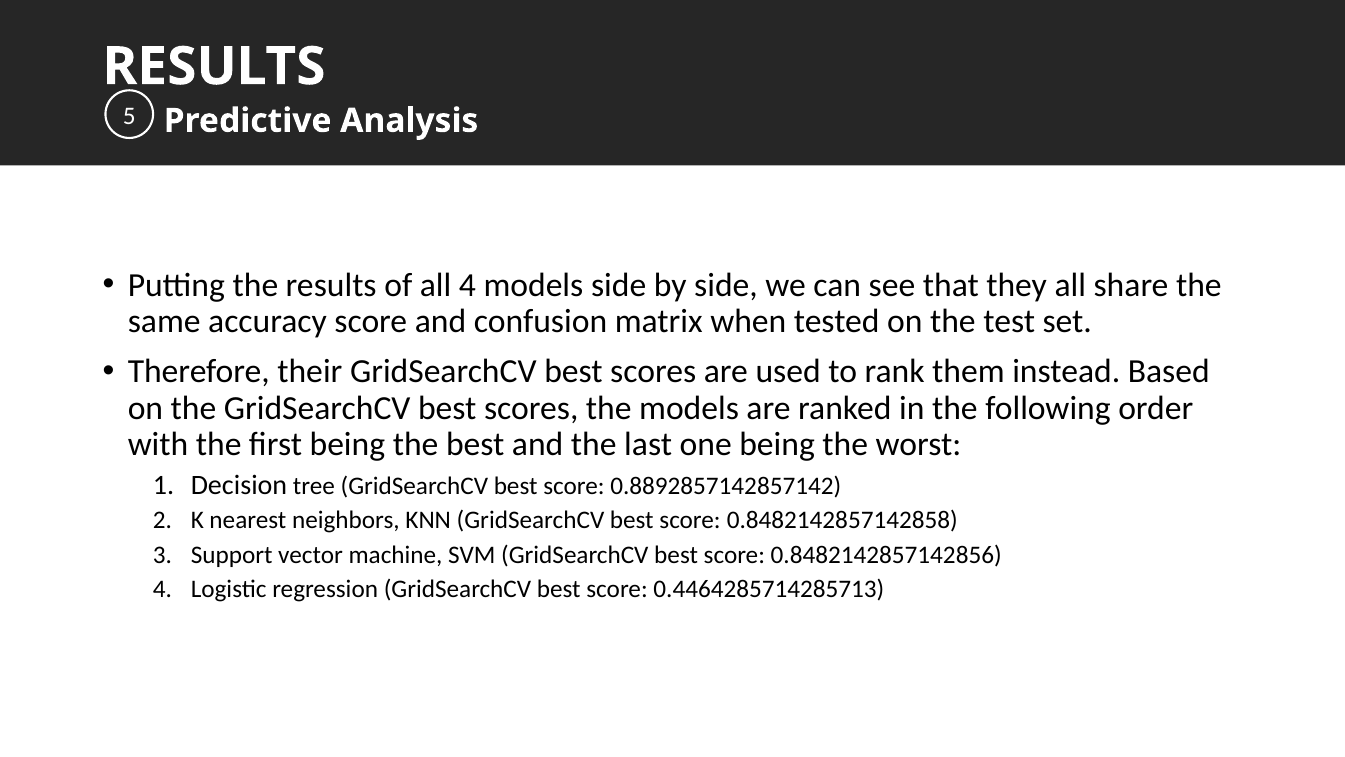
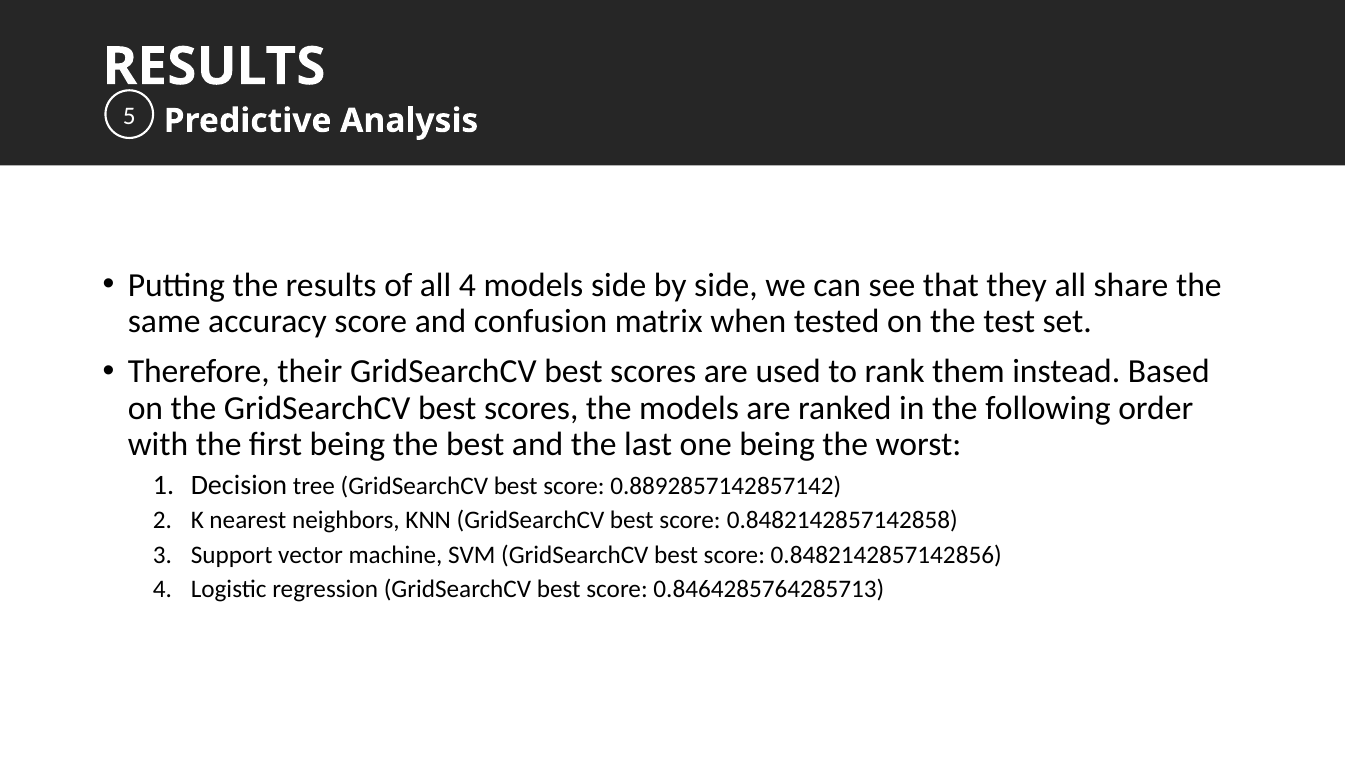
0.4464285714285713: 0.4464285714285713 -> 0.8464285764285713 (769, 589)
